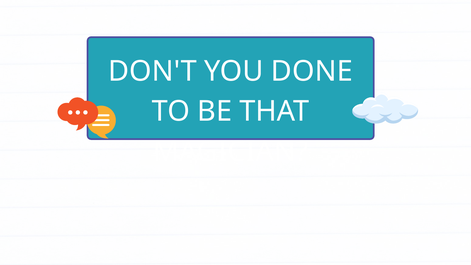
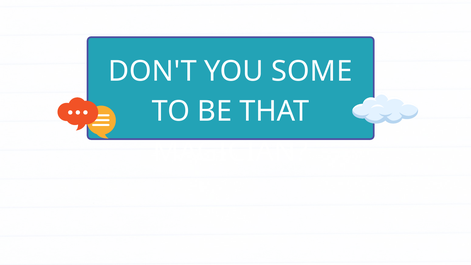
DONE: DONE -> SOME (312, 71)
